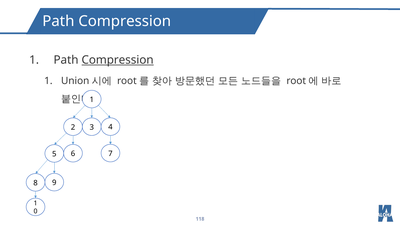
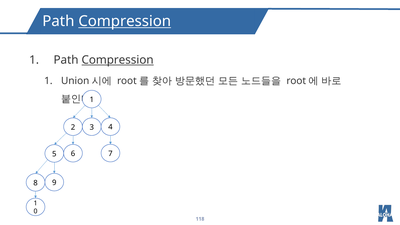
Compression underline: none -> present (125, 21)
